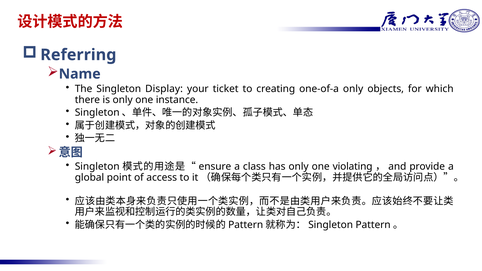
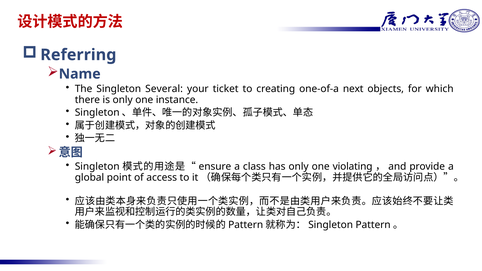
Display: Display -> Several (164, 89)
one-of-a only: only -> next (353, 89)
